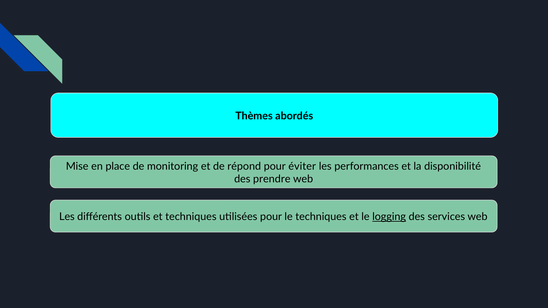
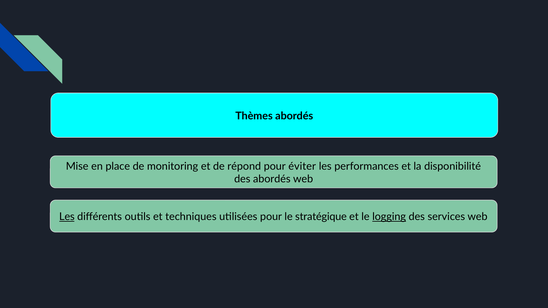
des prendre: prendre -> abordés (272, 179)
Les underline: none -> present (67, 217)
le techniques: techniques -> stratégique (321, 217)
